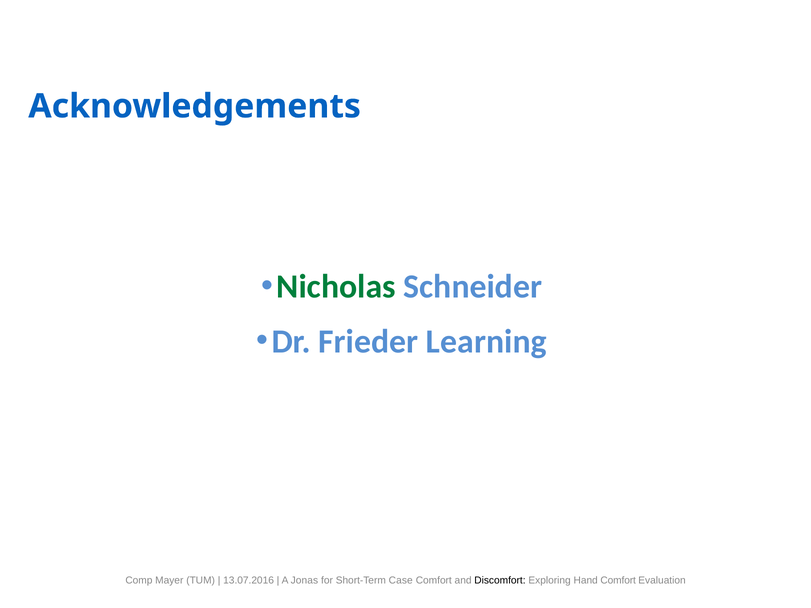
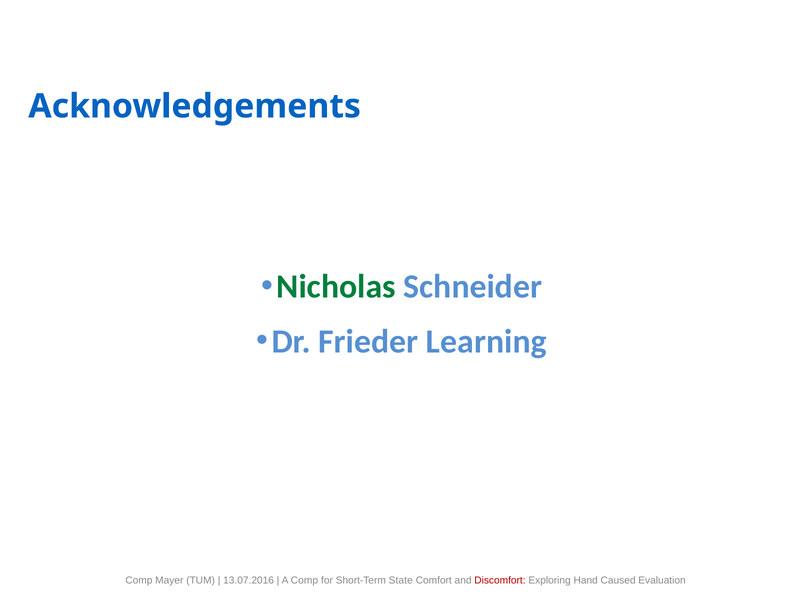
A Jonas: Jonas -> Comp (304, 581)
Case: Case -> State (401, 581)
Discomfort colour: black -> red (500, 581)
Hand Comfort: Comfort -> Caused (618, 581)
